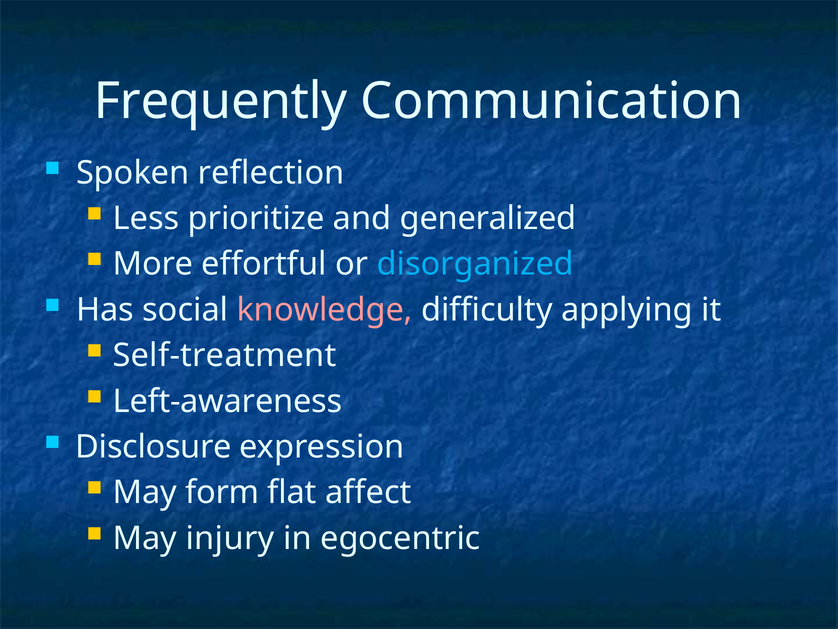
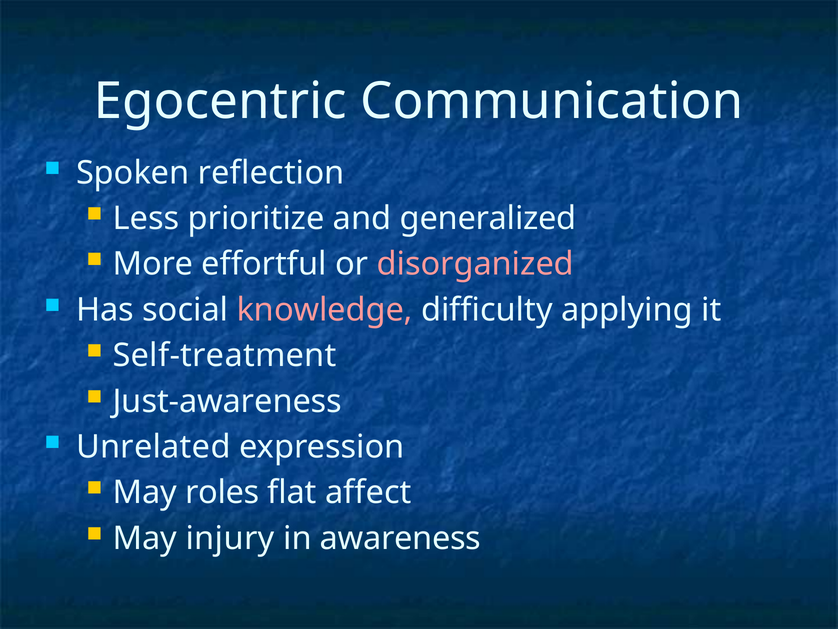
Frequently: Frequently -> Egocentric (220, 101)
disorganized colour: light blue -> pink (475, 264)
Left-awareness: Left-awareness -> Just-awareness (227, 401)
Disclosure: Disclosure -> Unrelated (153, 447)
form: form -> roles (222, 492)
egocentric: egocentric -> awareness (400, 538)
